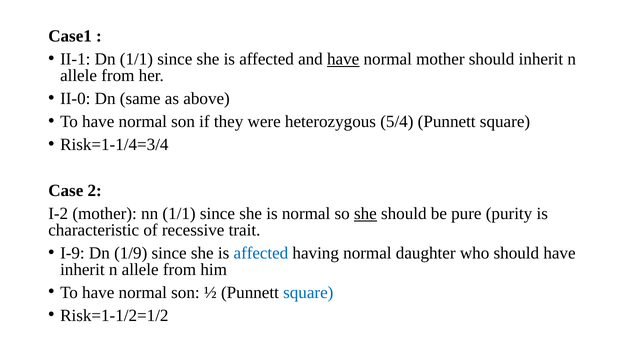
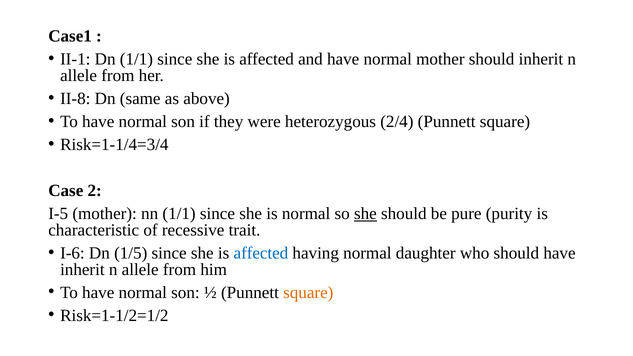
have underline: present -> none (343, 59)
II-0: II-0 -> II-8 (75, 99)
5/4: 5/4 -> 2/4 (397, 122)
I-2: I-2 -> I-5 (58, 214)
I-9: I-9 -> I-6 (72, 253)
1/9: 1/9 -> 1/5 (131, 253)
square colour: blue -> orange (308, 292)
